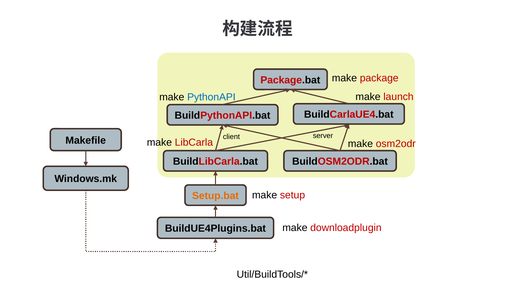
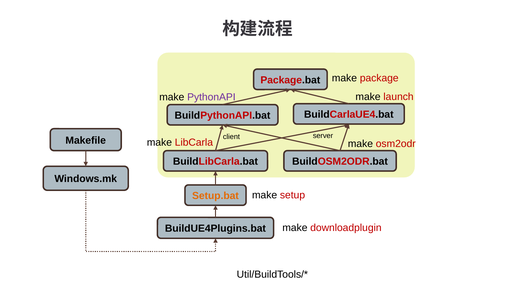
PythonAPI colour: blue -> purple (211, 97)
